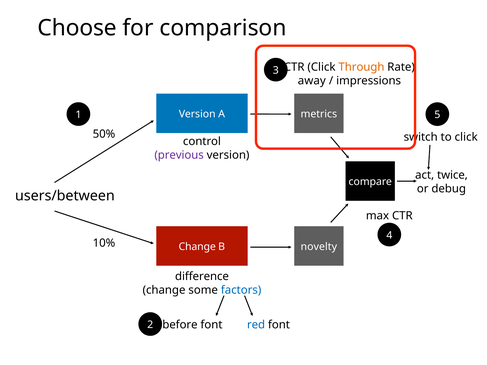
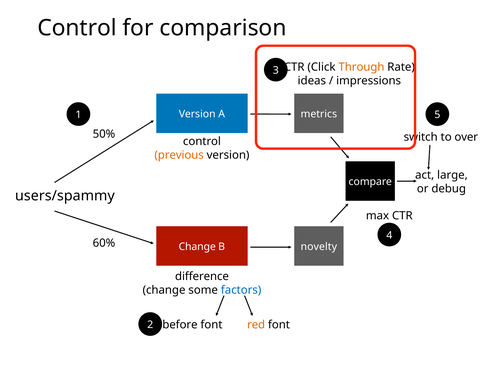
Choose: Choose -> Control (77, 28)
away: away -> ideas (312, 81)
to click: click -> over (466, 137)
previous colour: purple -> orange (179, 155)
twice: twice -> large (452, 175)
users/between: users/between -> users/spammy (65, 196)
10%: 10% -> 60% (104, 243)
red colour: blue -> orange (256, 325)
